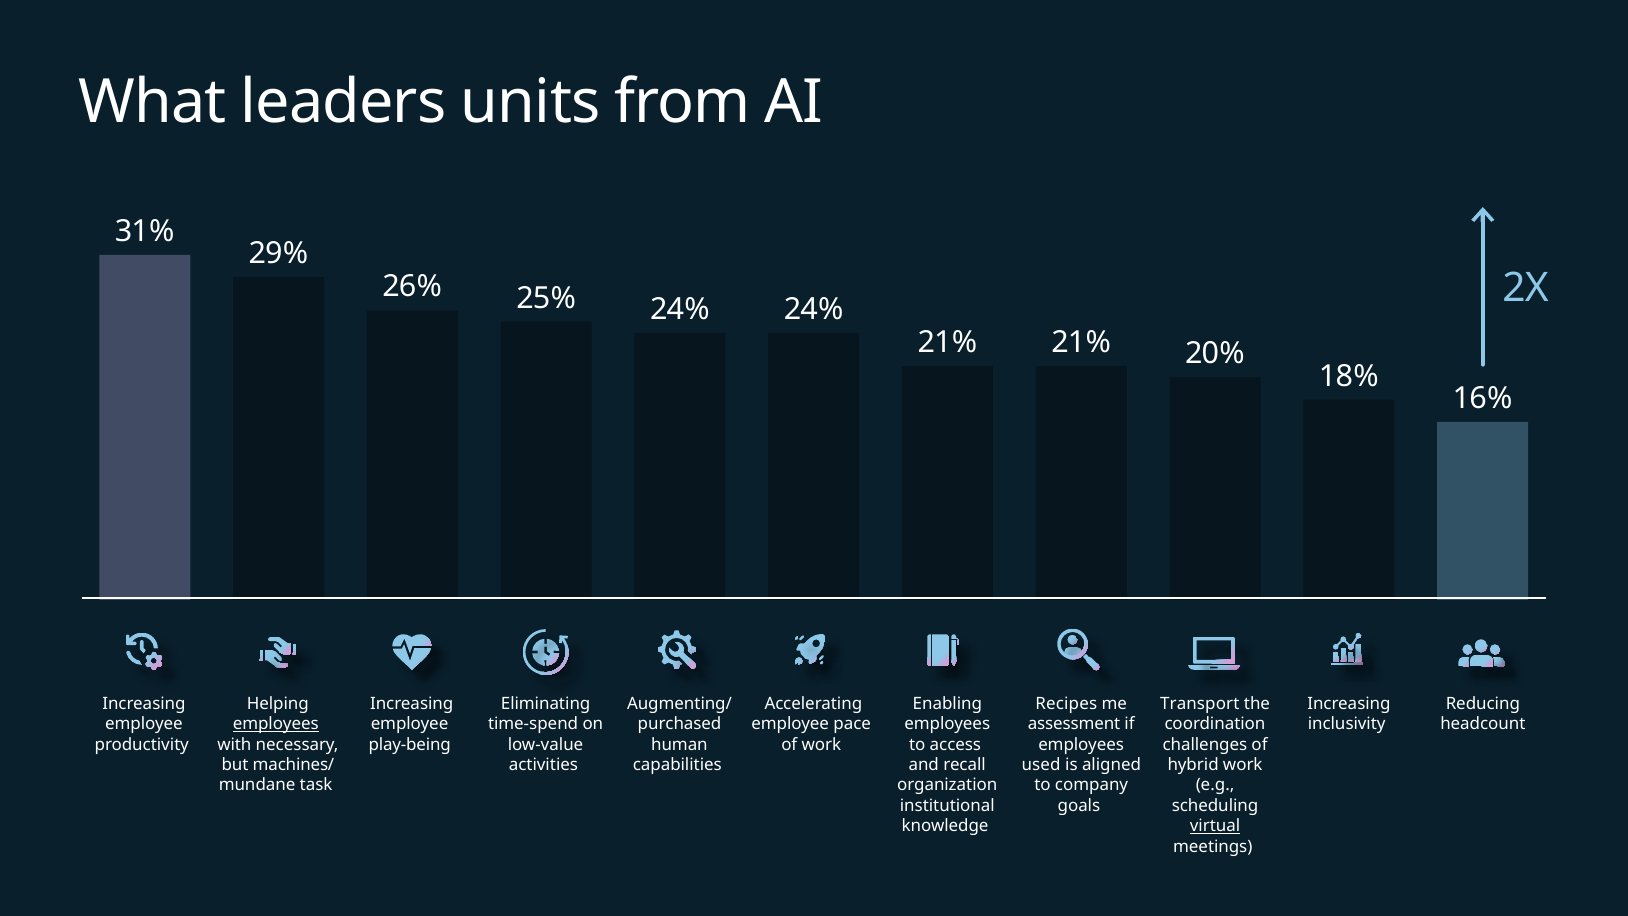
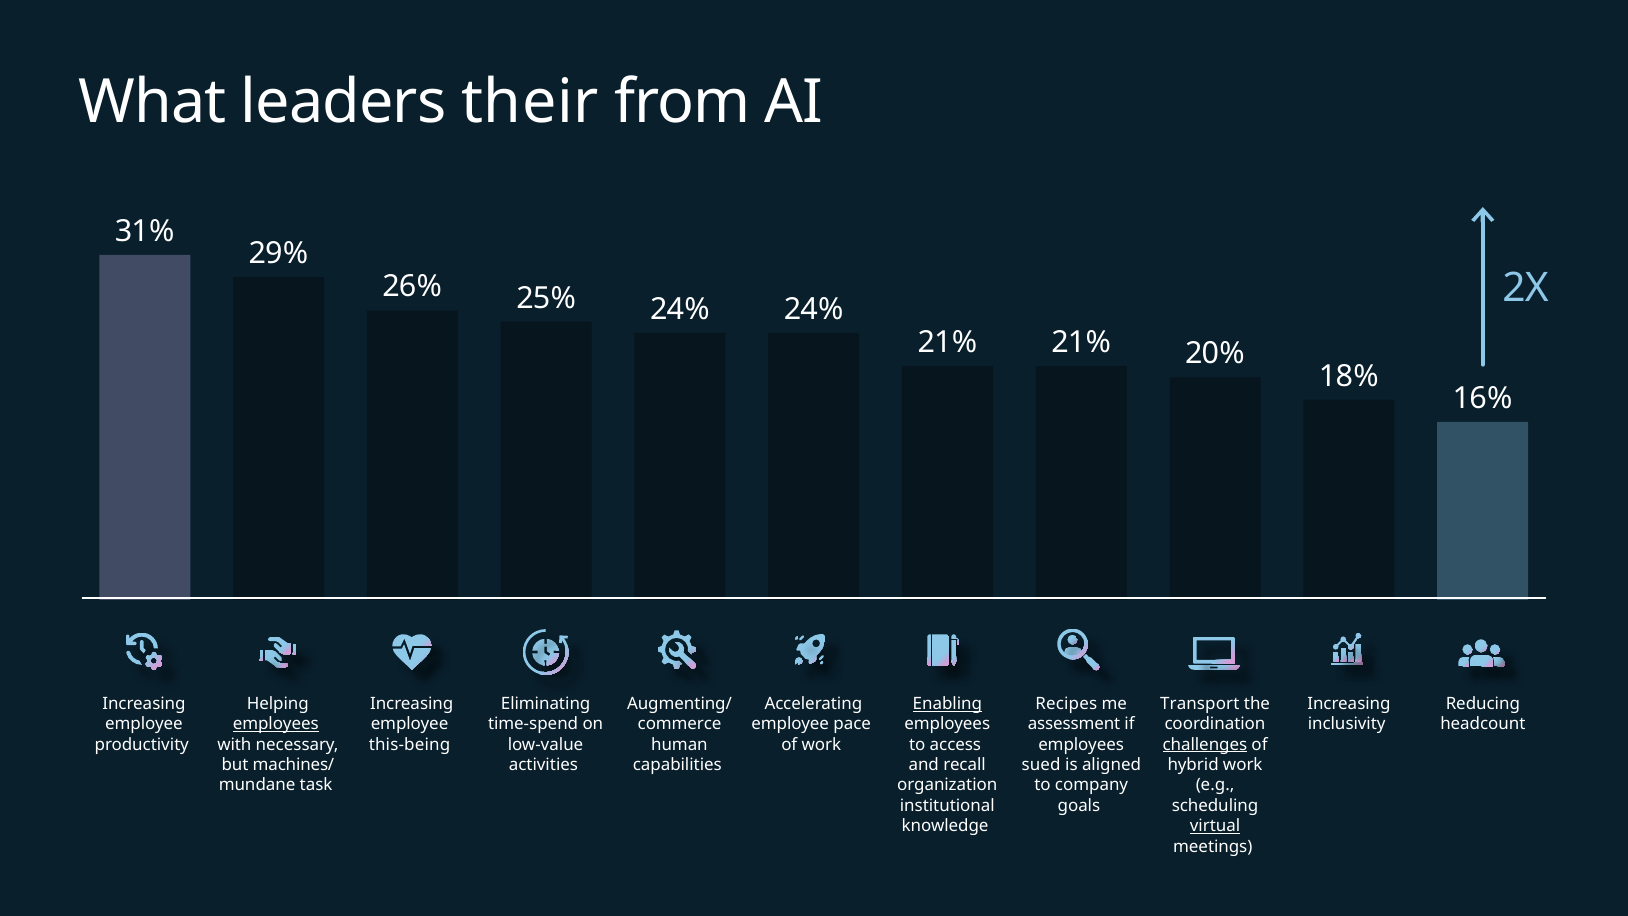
units: units -> their (530, 102)
Enabling underline: none -> present (947, 704)
purchased: purchased -> commerce (680, 724)
play-being: play-being -> this-being (409, 744)
challenges underline: none -> present (1205, 744)
used: used -> sued (1041, 765)
